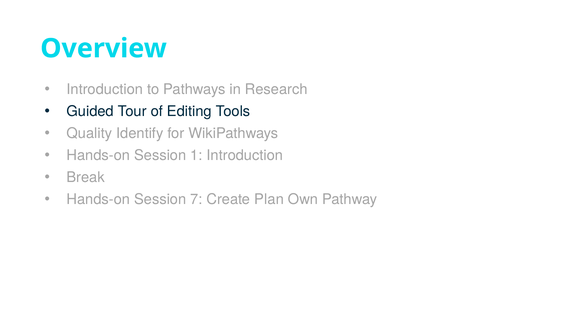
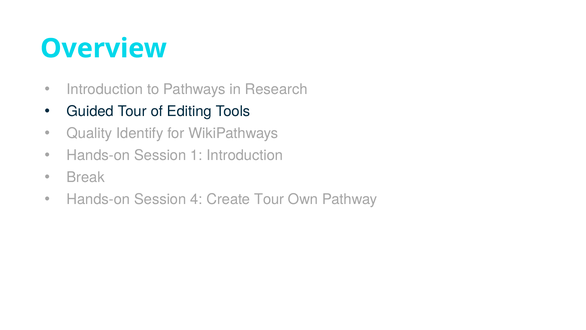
7: 7 -> 4 (196, 199)
Create Plan: Plan -> Tour (269, 199)
